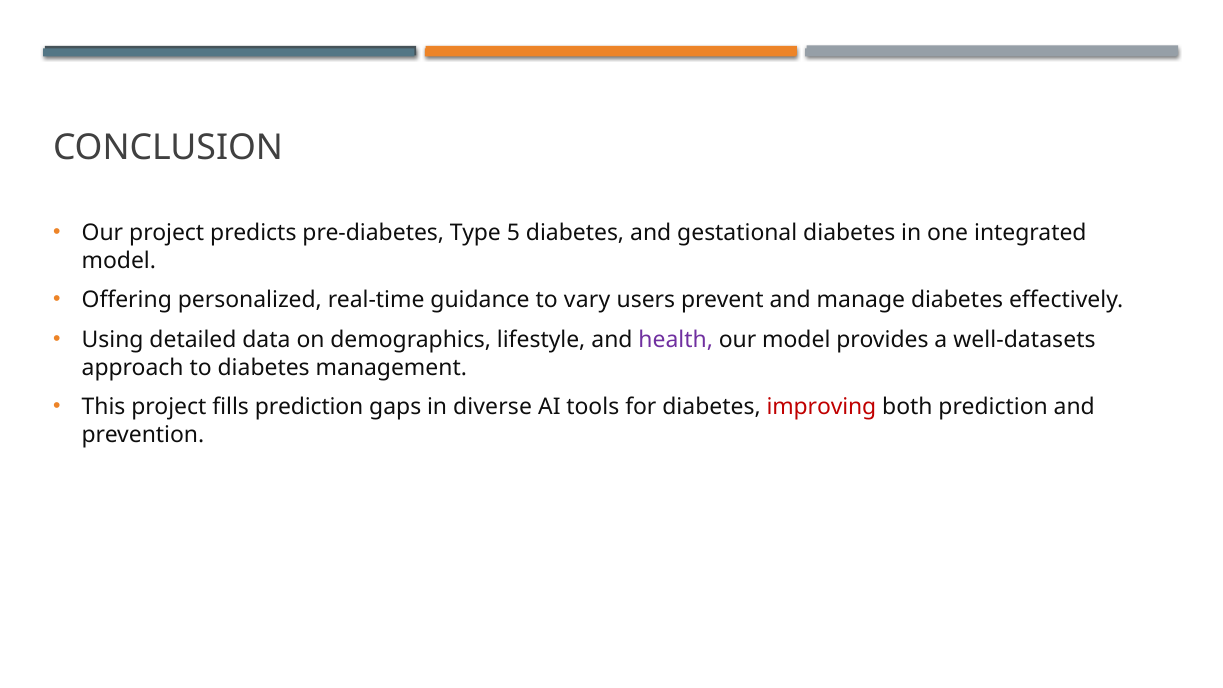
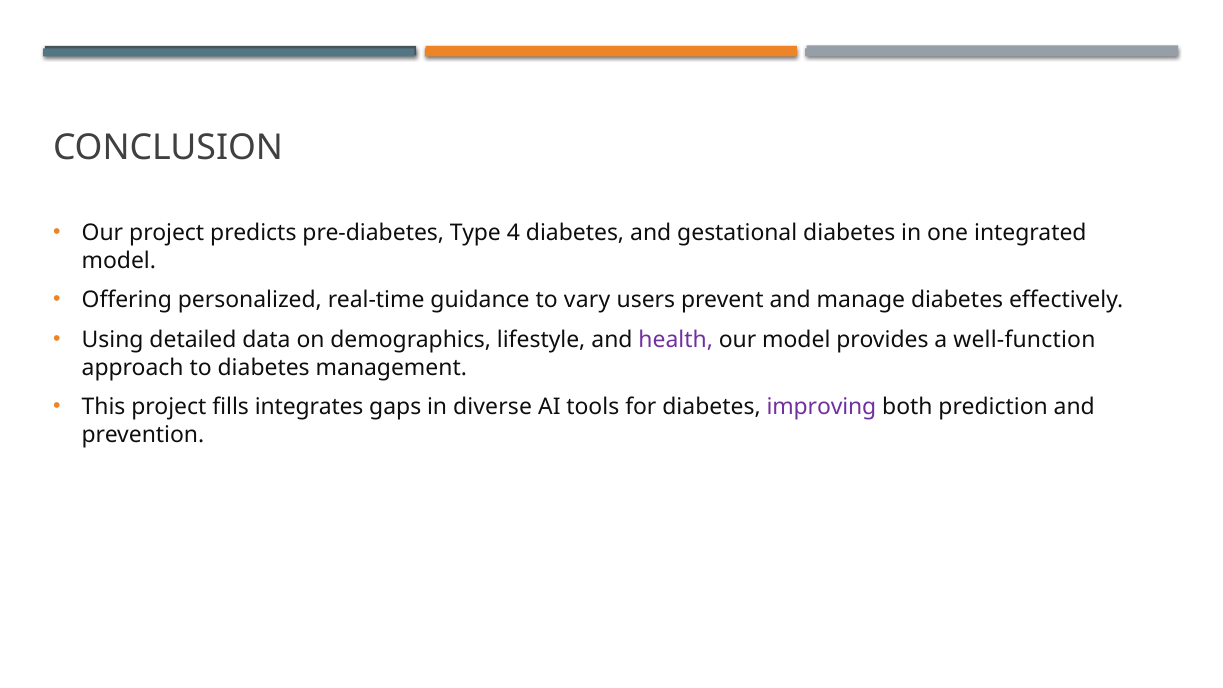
5: 5 -> 4 (513, 233)
well-datasets: well-datasets -> well-function (1024, 340)
fills prediction: prediction -> integrates (309, 407)
improving colour: red -> purple (821, 407)
